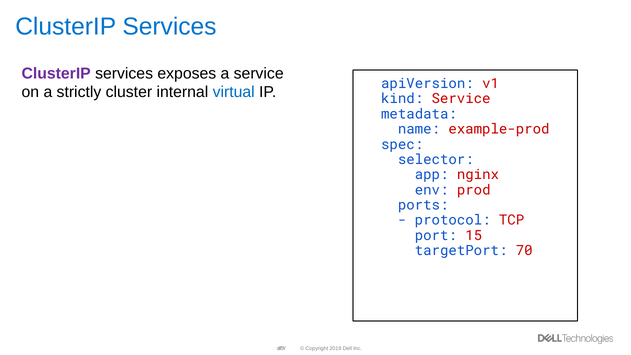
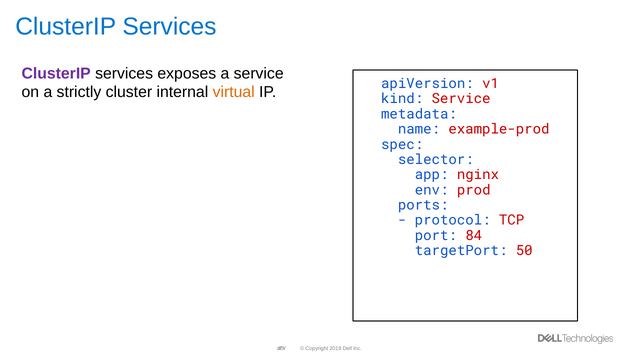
virtual colour: blue -> orange (234, 92)
15: 15 -> 84 (474, 235)
70: 70 -> 50 (524, 251)
